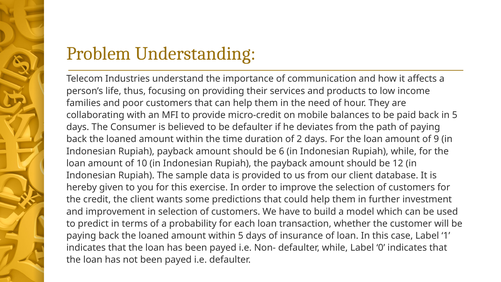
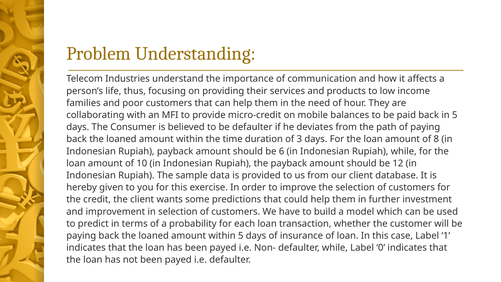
2: 2 -> 3 (299, 139)
9: 9 -> 8 (436, 139)
